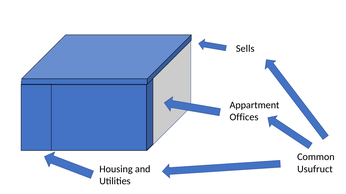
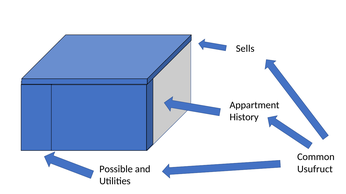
Offices: Offices -> History (244, 117)
Housing: Housing -> Possible (116, 170)
